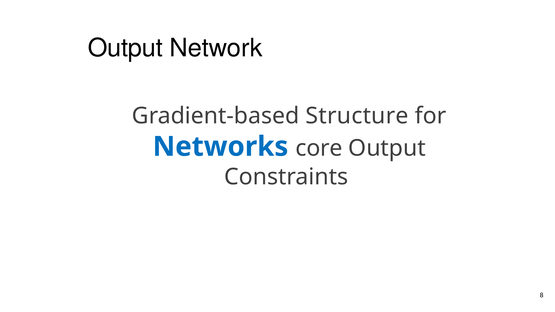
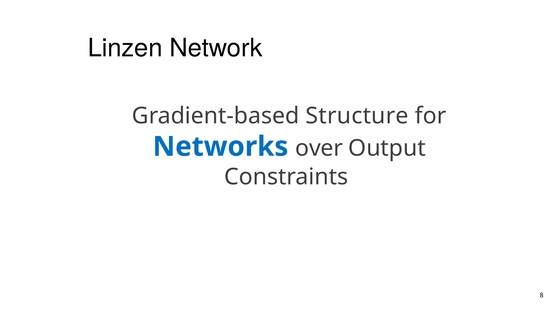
Output: Output -> Linzen (125, 48)
core: core -> over (319, 148)
